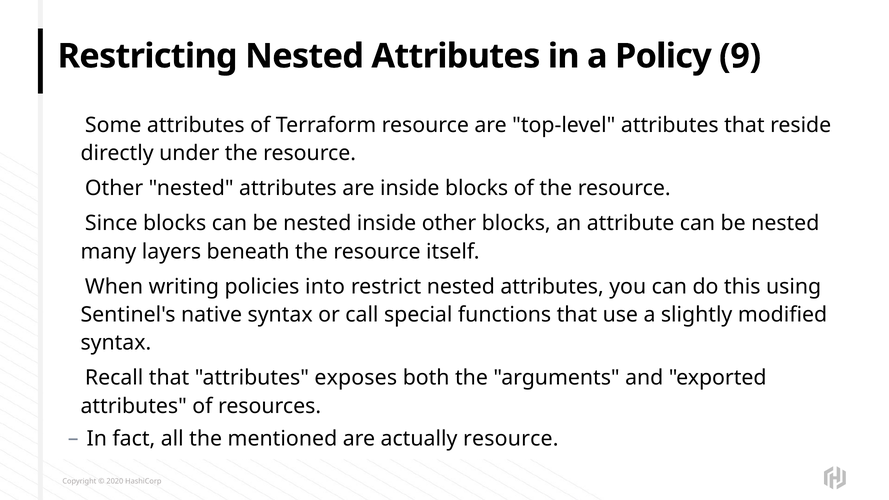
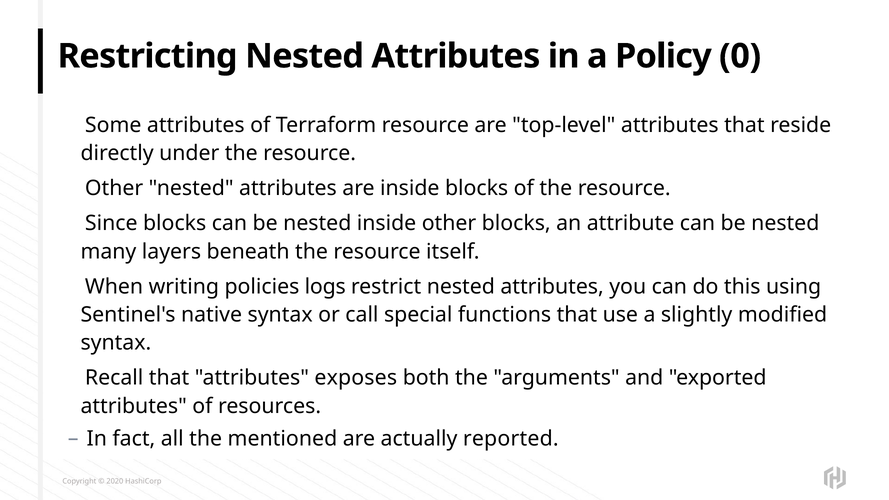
9: 9 -> 0 (740, 56)
into: into -> logs (325, 287)
actually resource: resource -> reported (511, 439)
